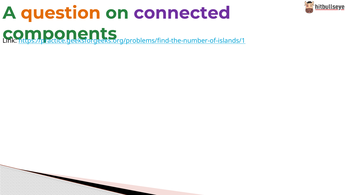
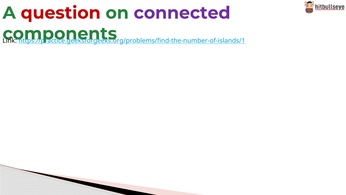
question colour: orange -> red (61, 13)
